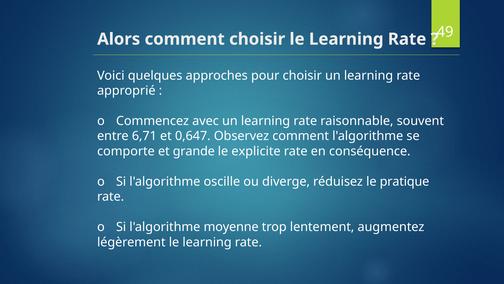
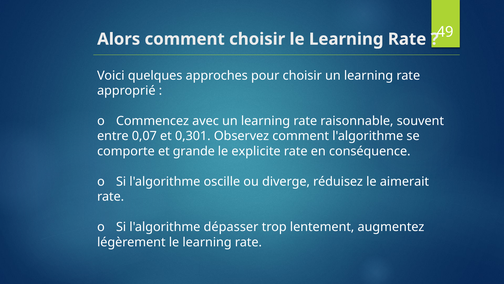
6,71: 6,71 -> 0,07 (144, 136)
0,647: 0,647 -> 0,301 (193, 136)
pratique: pratique -> aimerait (404, 181)
moyenne: moyenne -> dépasser (231, 227)
